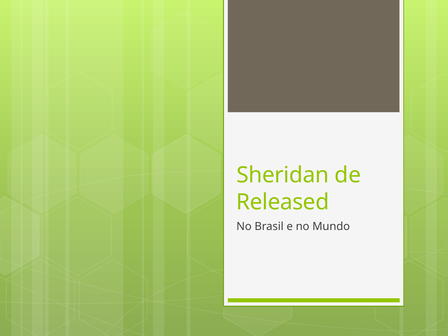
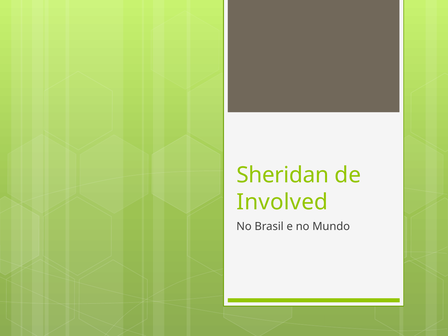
Released: Released -> Involved (282, 202)
